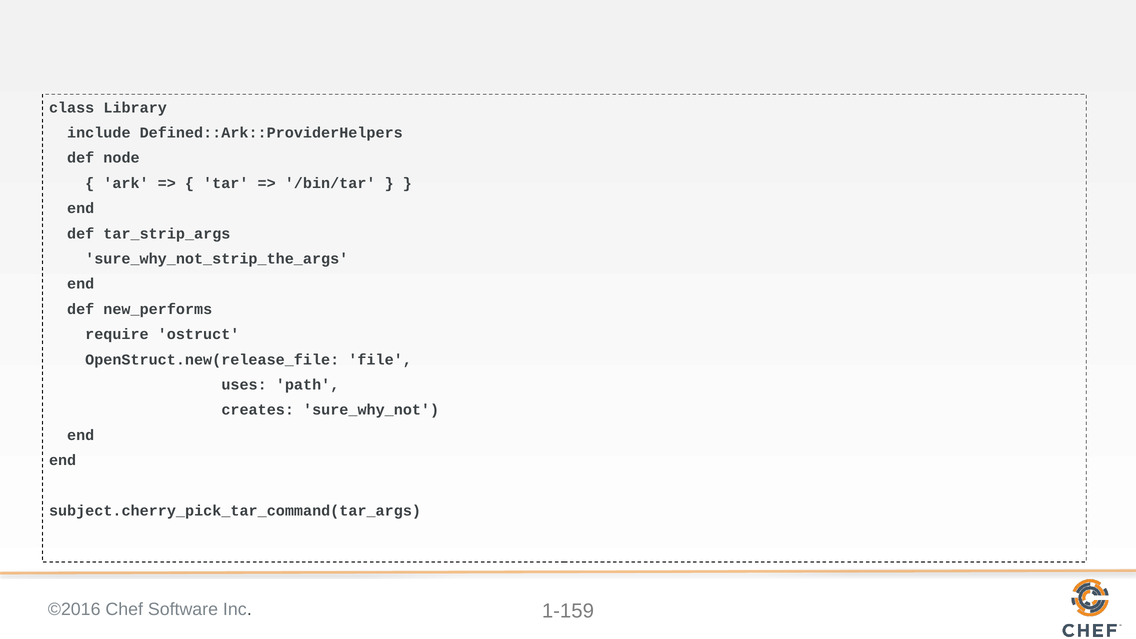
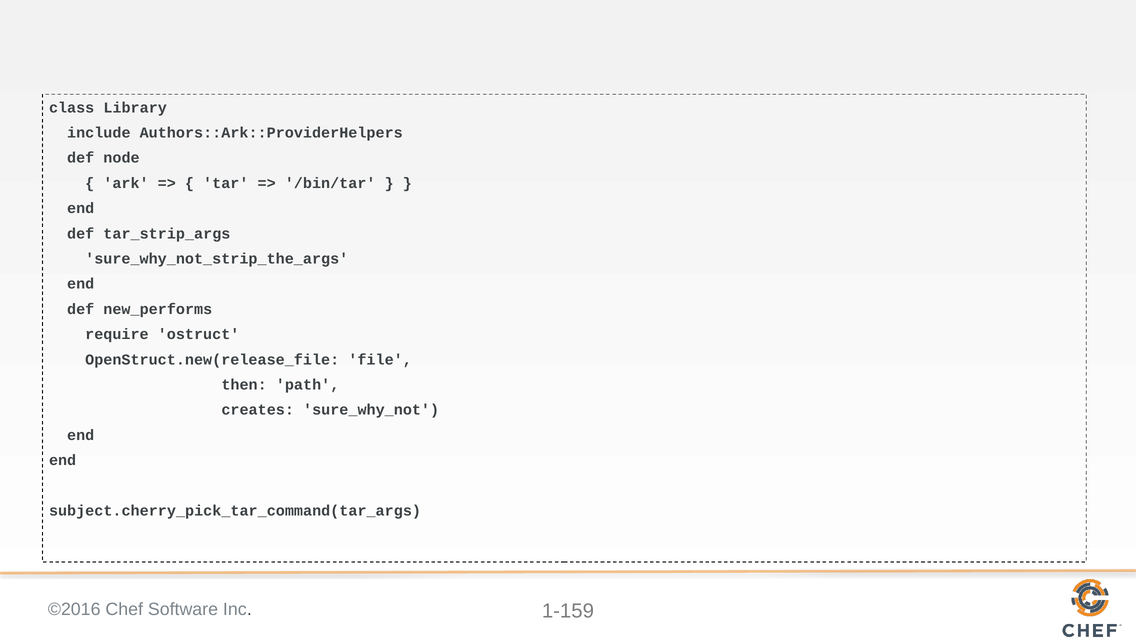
Defined::Ark::ProviderHelpers: Defined::Ark::ProviderHelpers -> Authors::Ark::ProviderHelpers (271, 133)
uses: uses -> then (244, 385)
